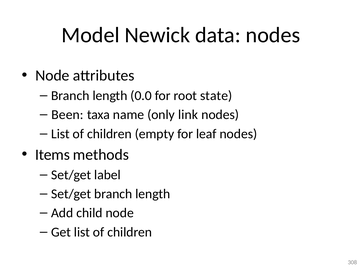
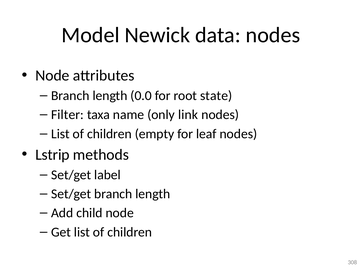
Been: Been -> Filter (67, 115)
Items: Items -> Lstrip (52, 155)
